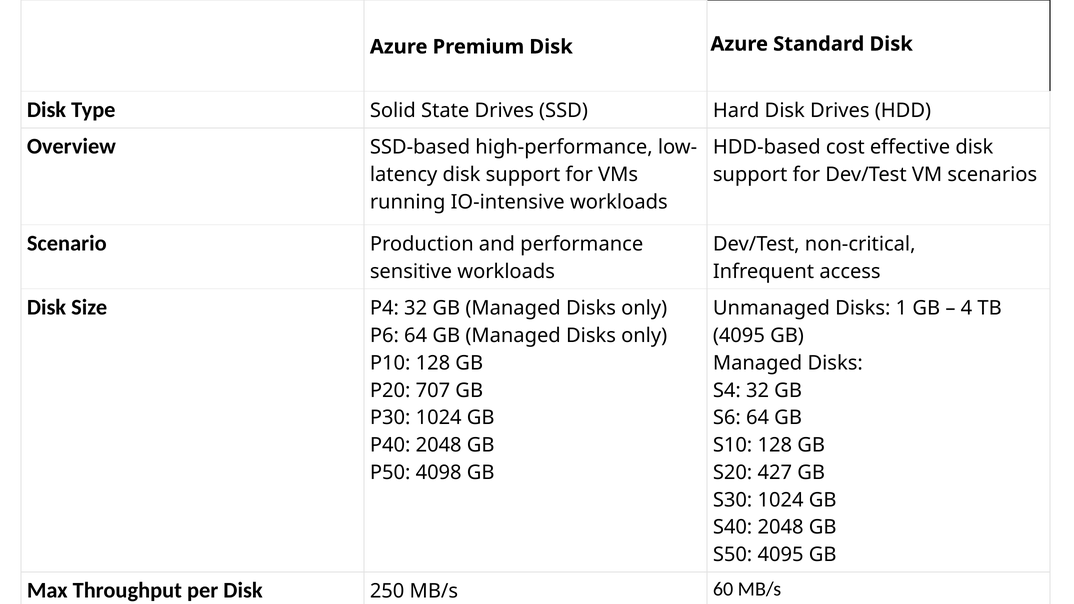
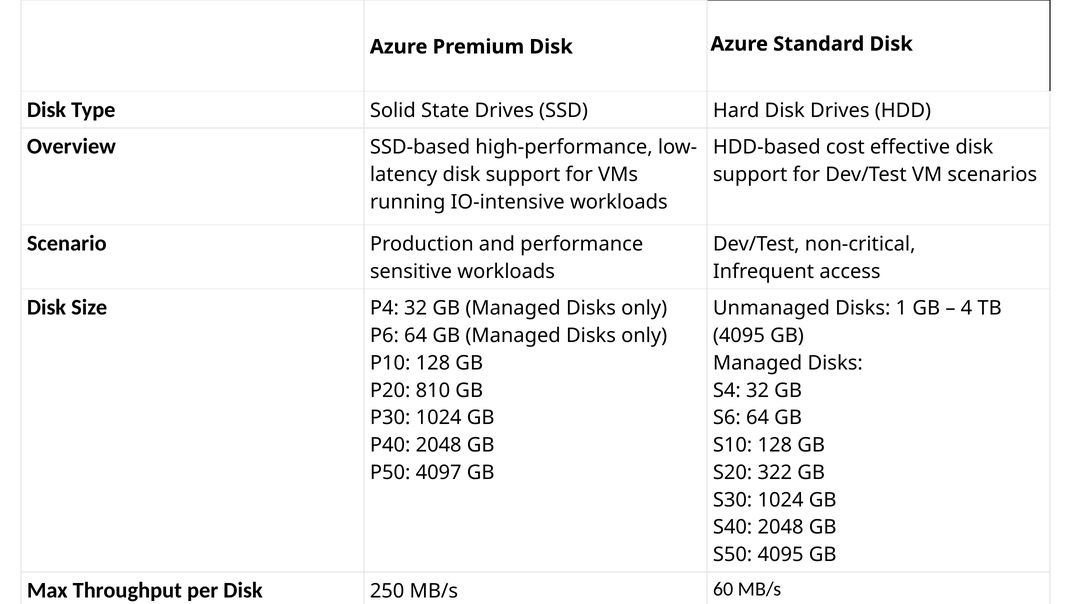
707: 707 -> 810 (433, 390)
4098: 4098 -> 4097 (439, 473)
427: 427 -> 322 (775, 473)
